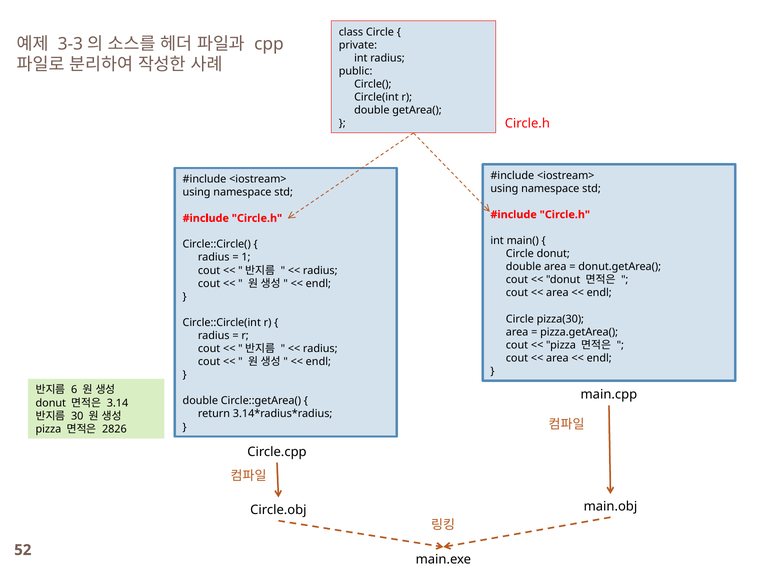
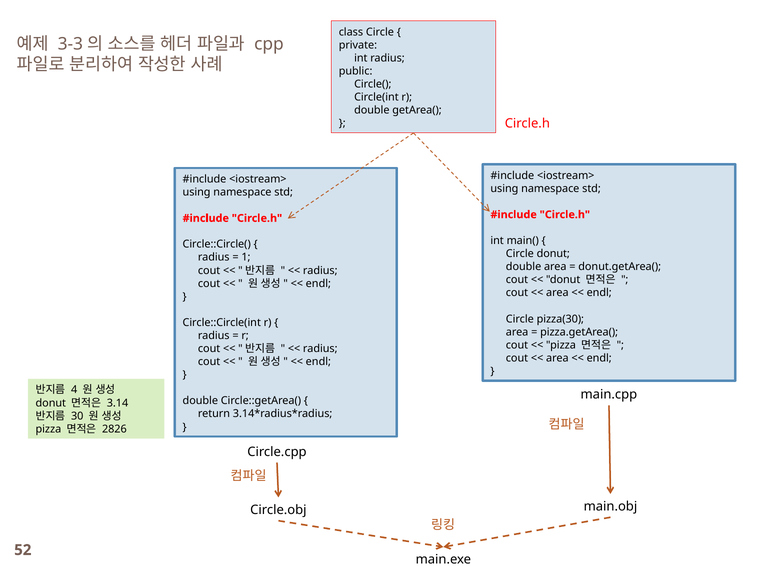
6: 6 -> 4 (74, 390)
